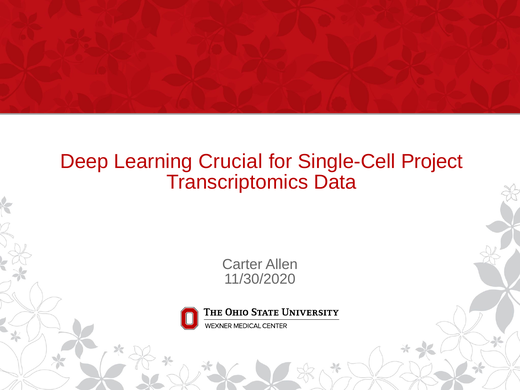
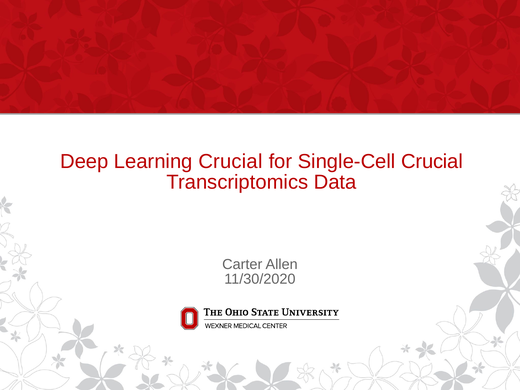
Single-Cell Project: Project -> Crucial (432, 162)
